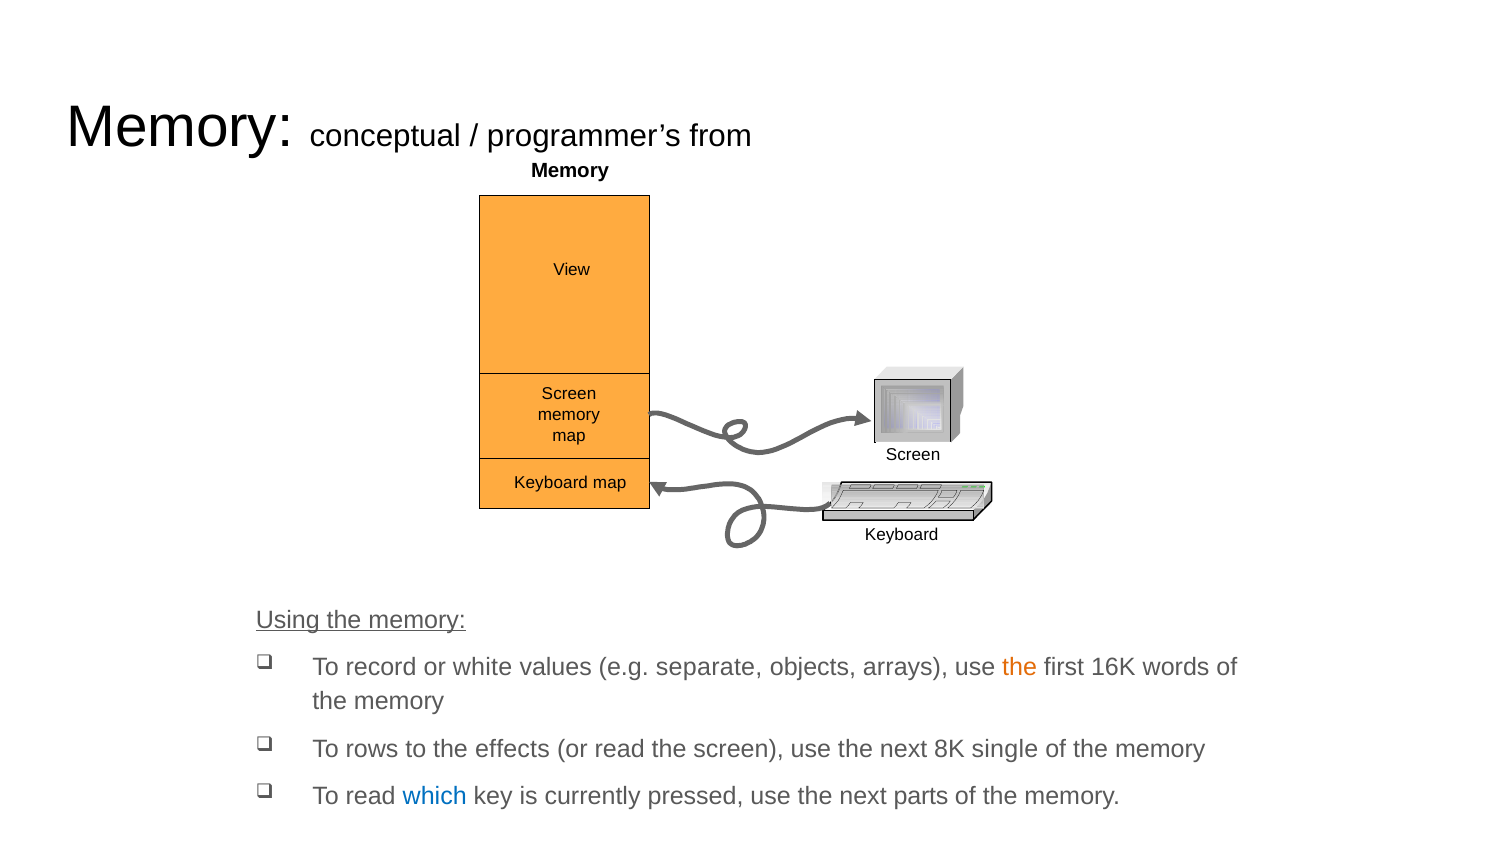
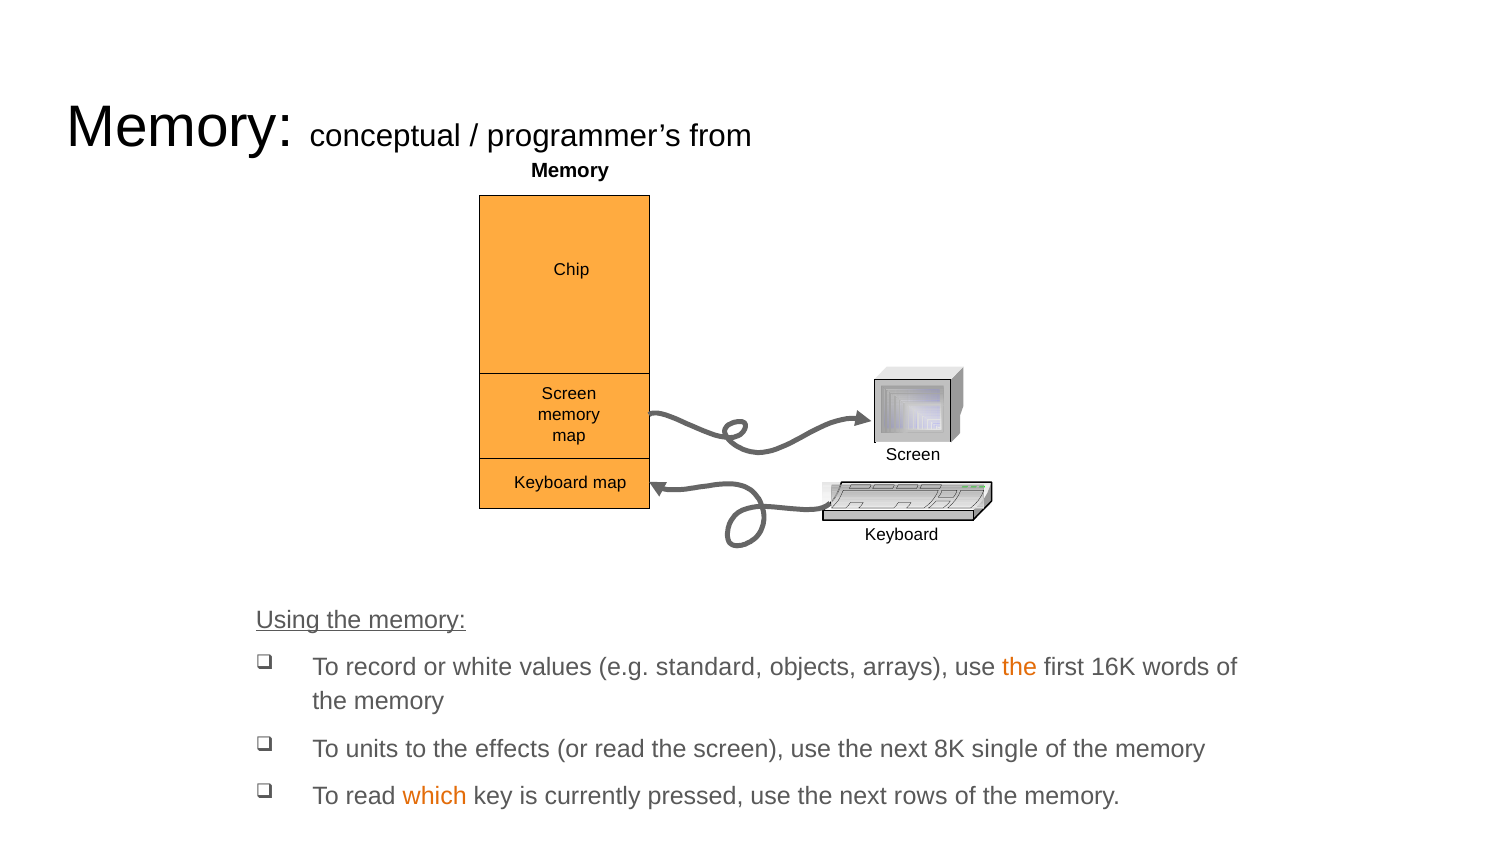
View: View -> Chip (571, 269)
separate: separate -> standard (709, 667)
rows: rows -> units (372, 748)
which colour: blue -> orange (435, 796)
parts: parts -> rows (921, 796)
